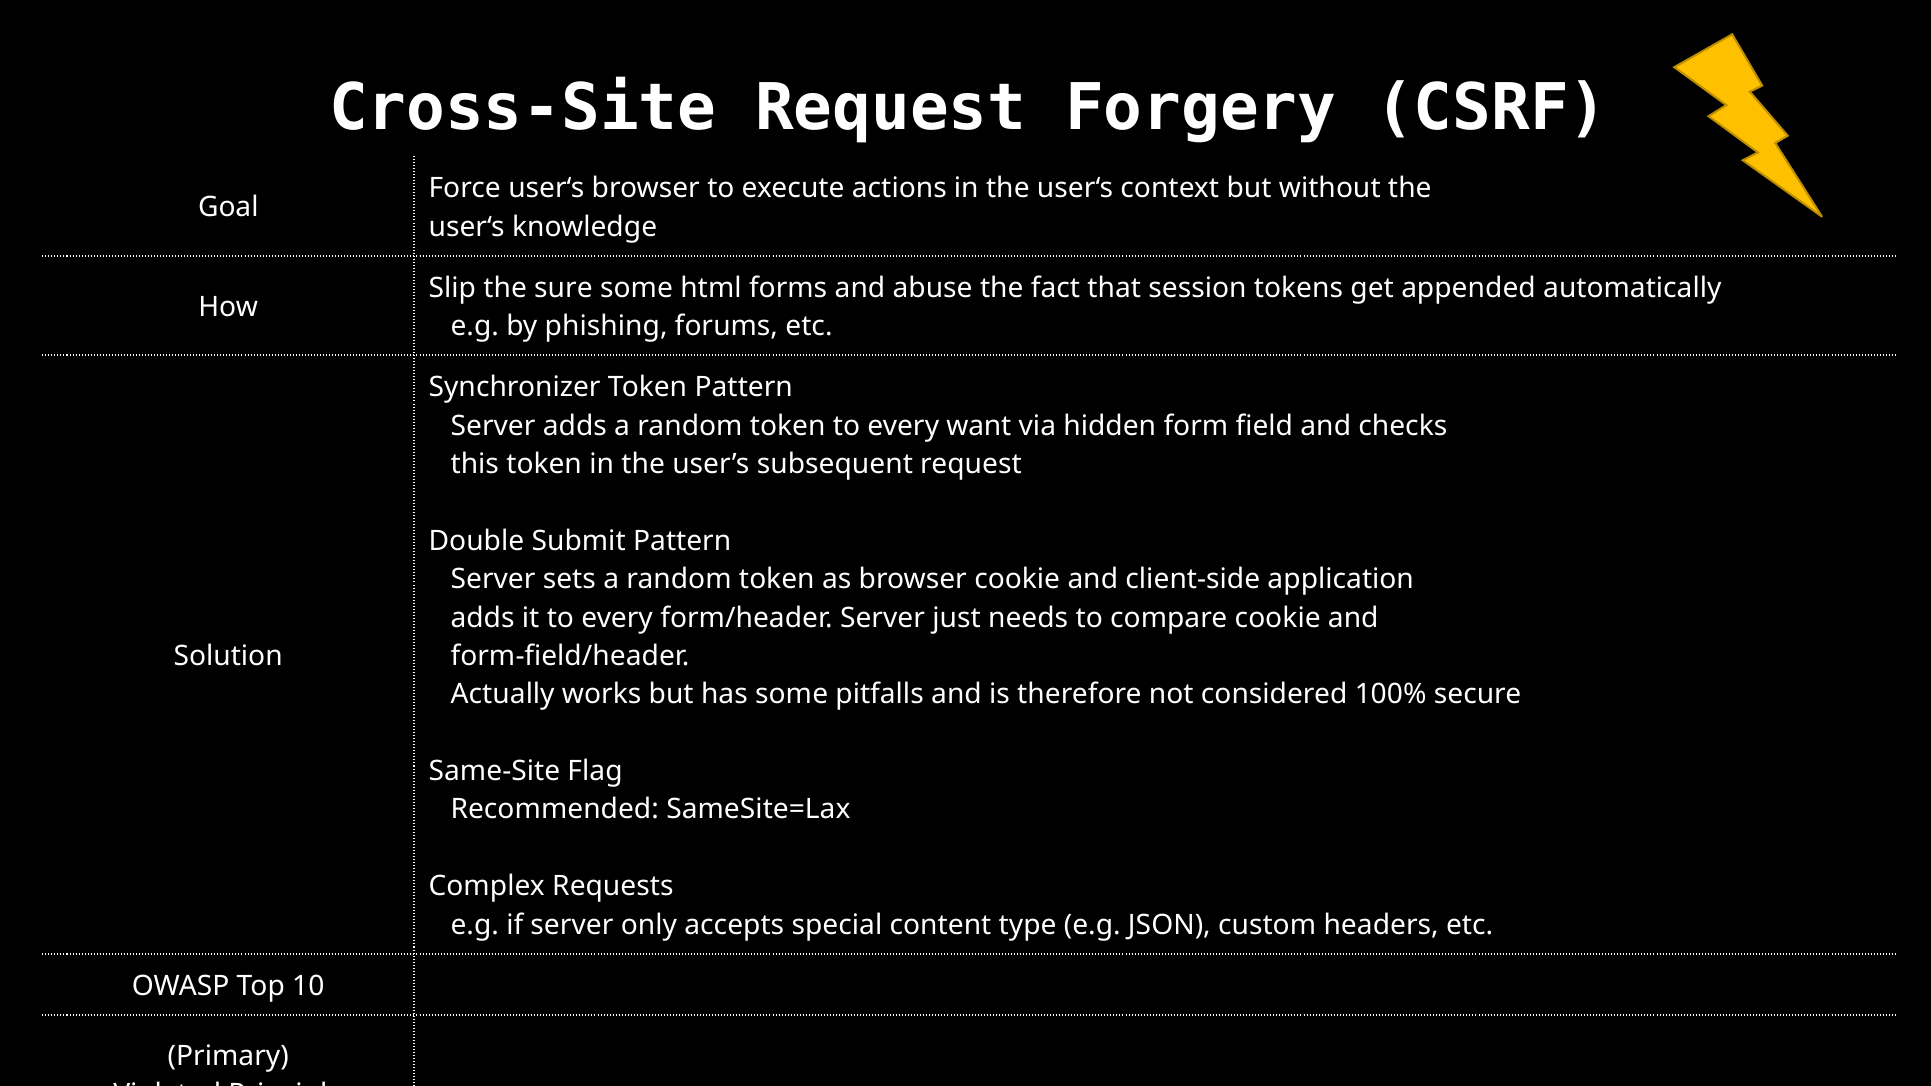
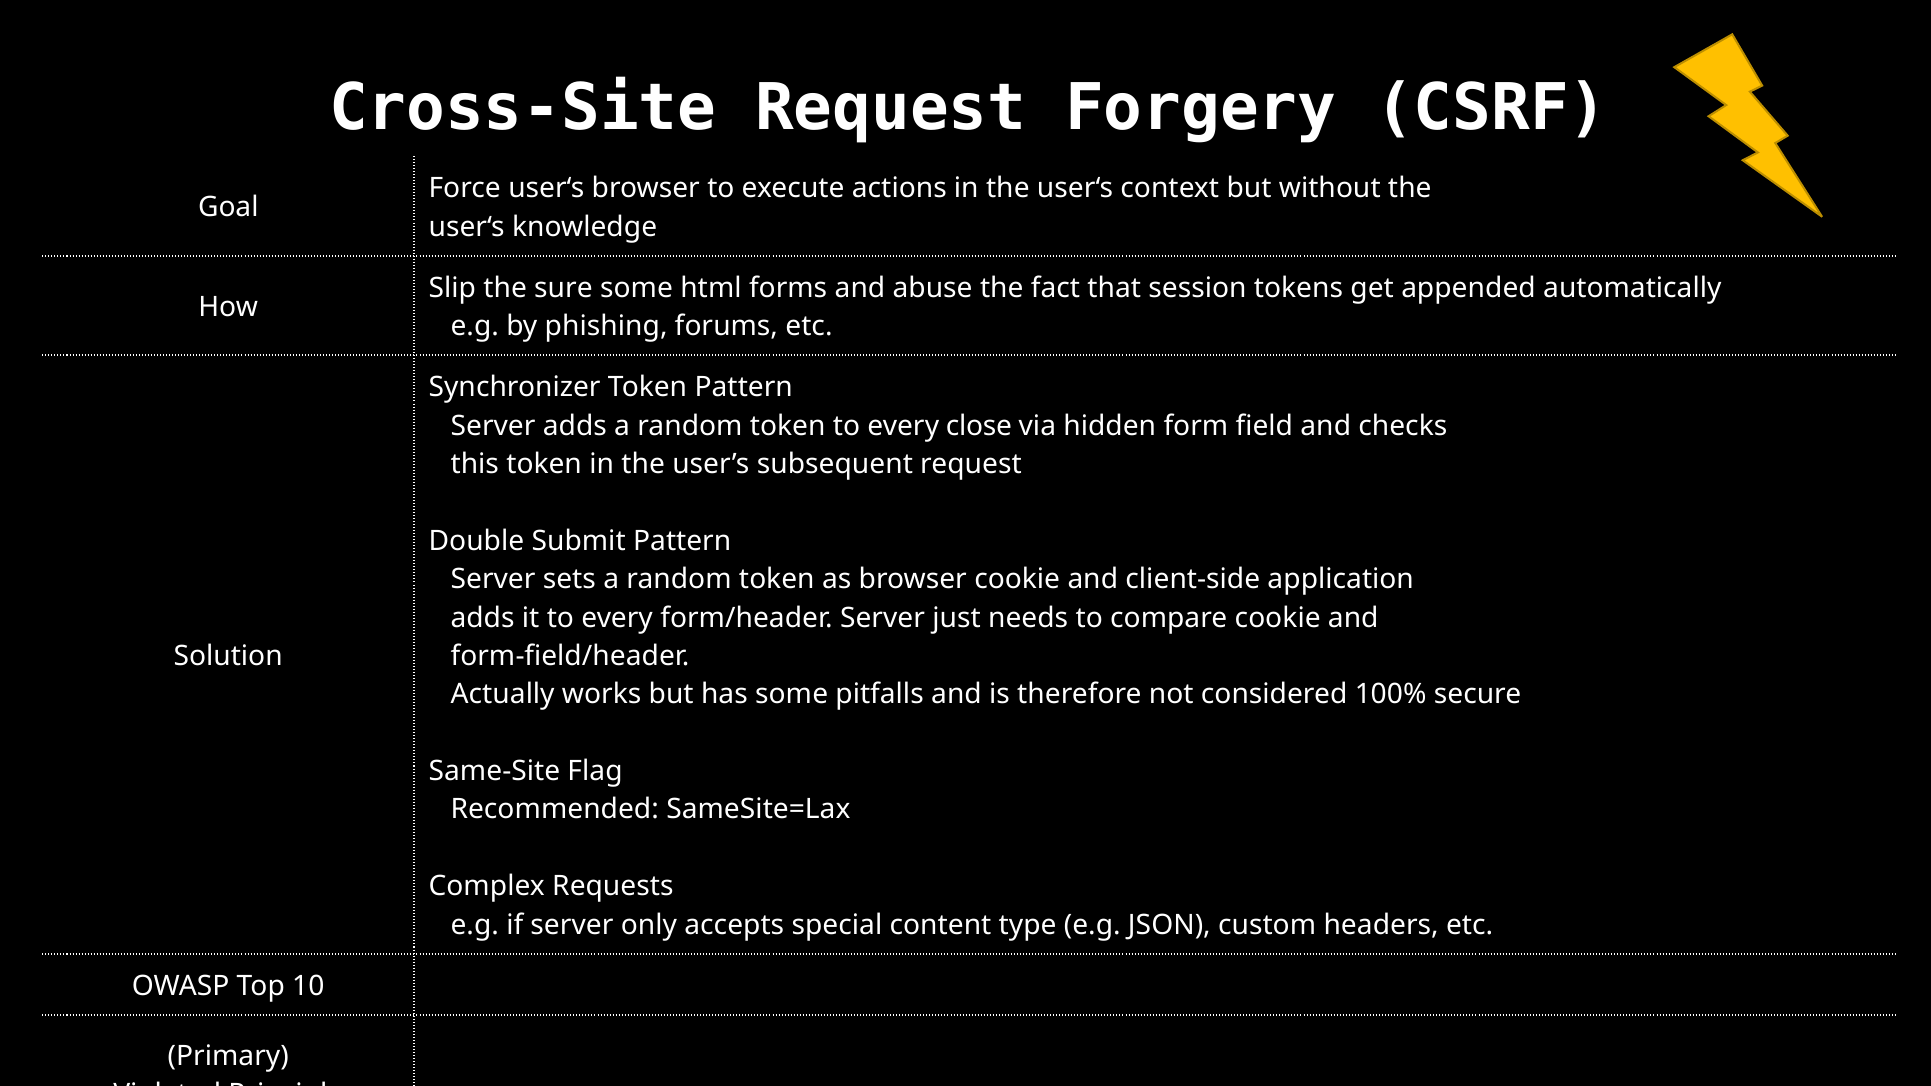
want: want -> close (979, 426)
